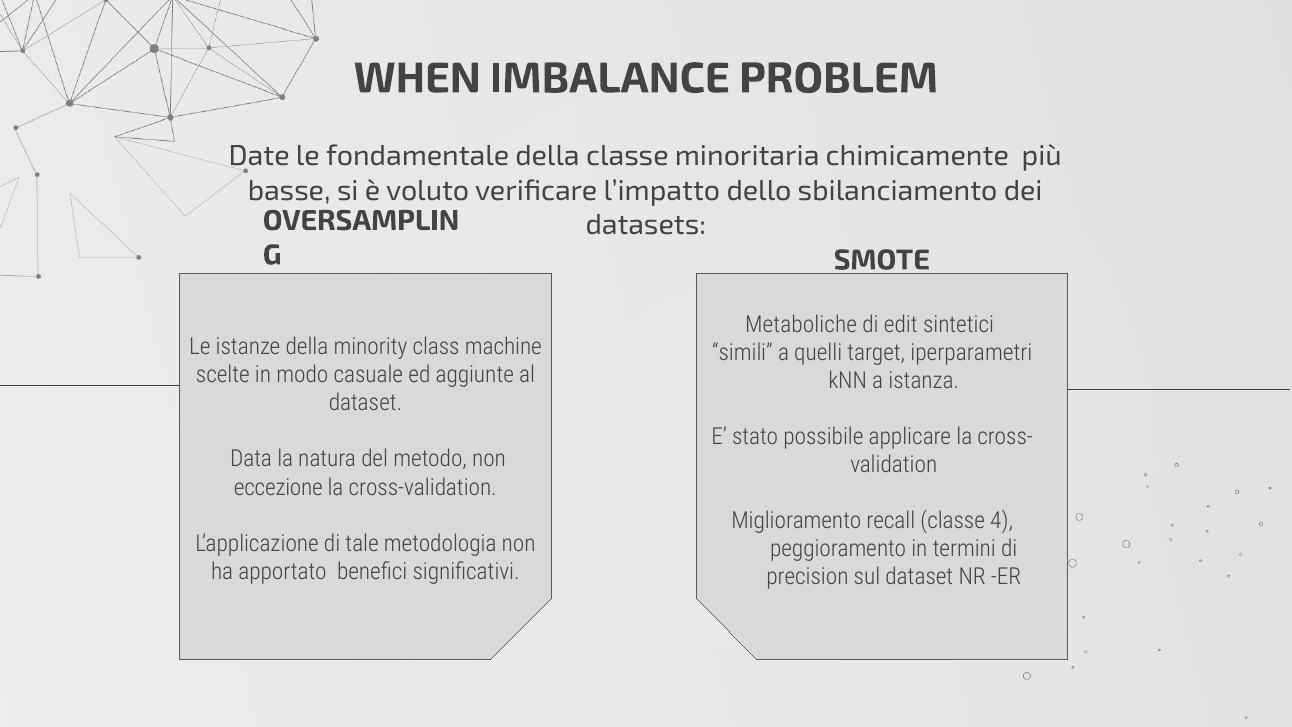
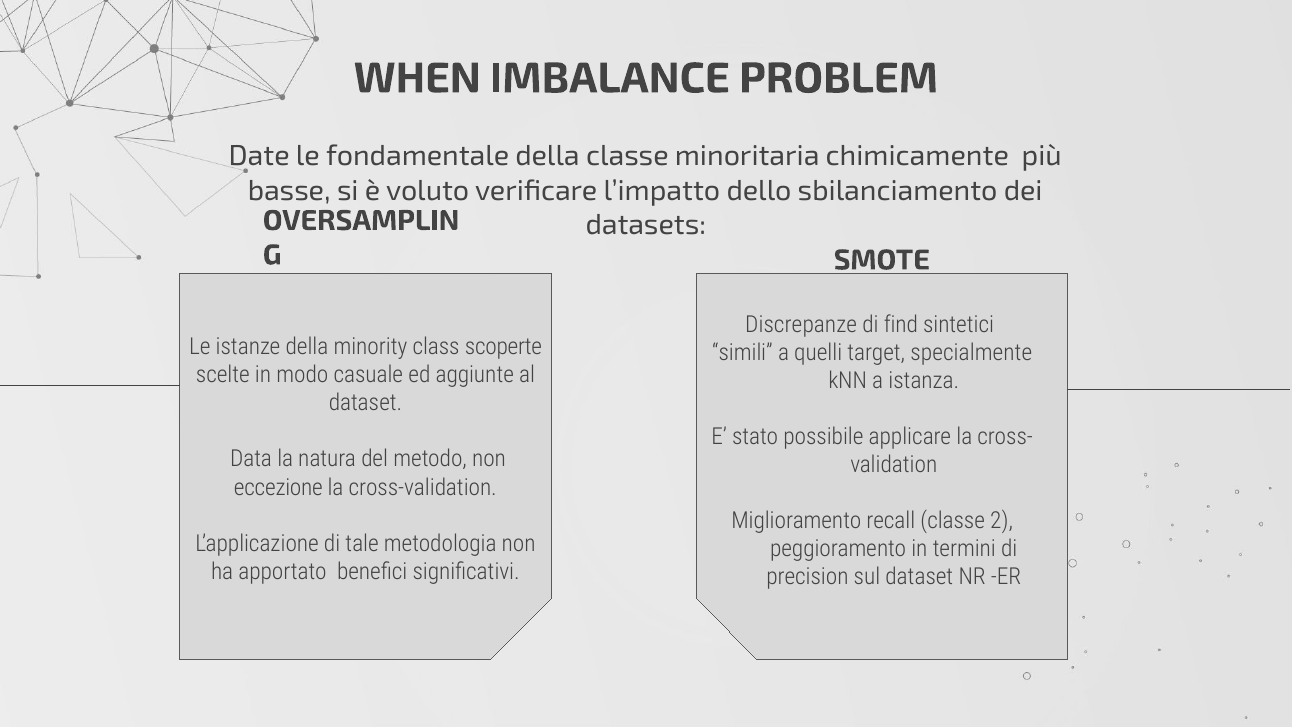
Metaboliche: Metaboliche -> Discrepanze (801, 324)
edit: edit -> find (901, 324)
machine: machine -> scoperte (504, 347)
iperparametri: iperparametri -> specialmente (971, 352)
4: 4 -> 2 (1002, 520)
